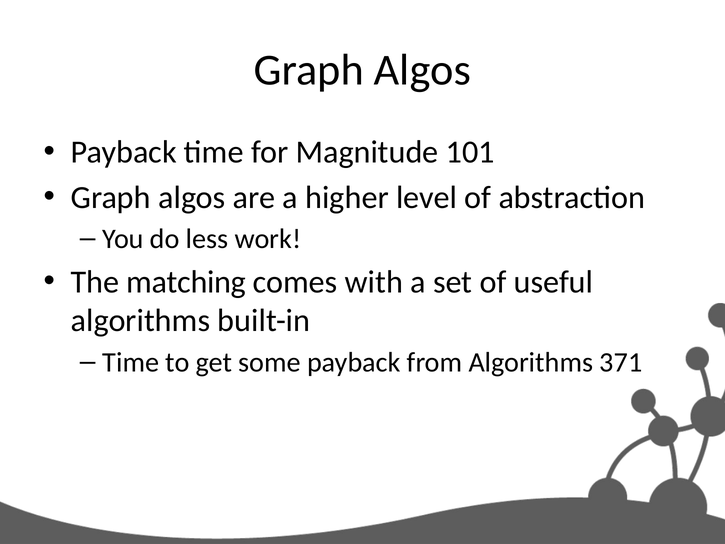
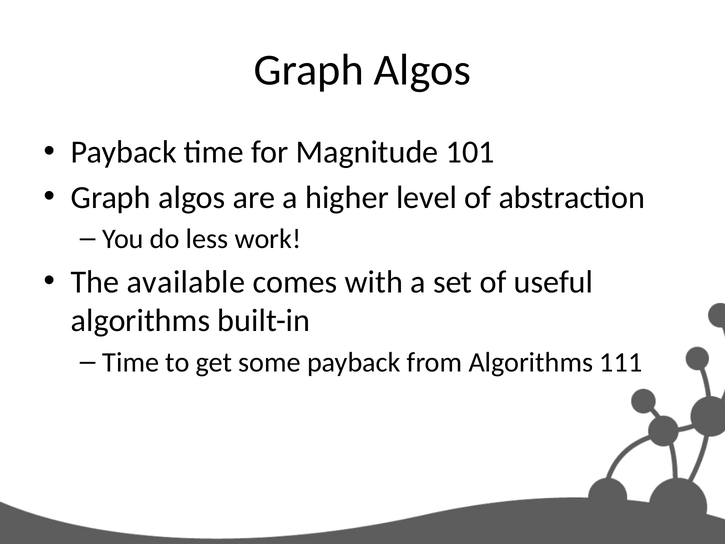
matching: matching -> available (186, 282)
371: 371 -> 111 (621, 362)
